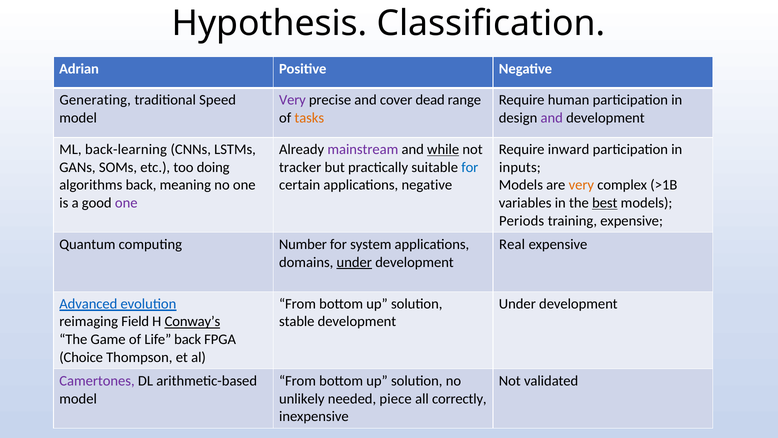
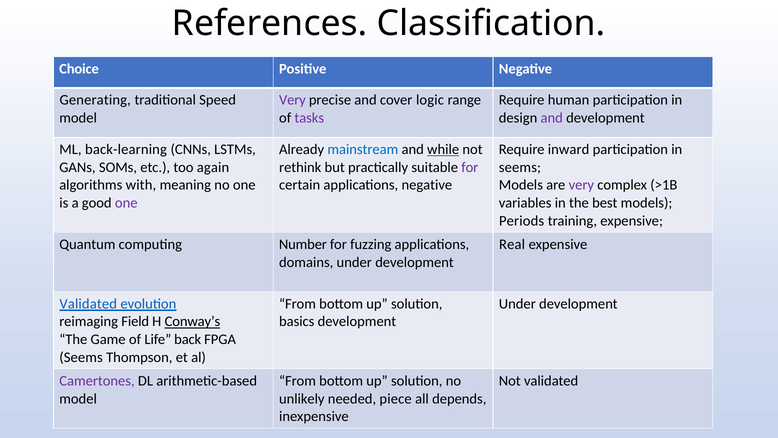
Hypothesis: Hypothesis -> References (270, 23)
Adrian: Adrian -> Choice (79, 69)
dead: dead -> logic (430, 100)
tasks colour: orange -> purple (309, 118)
mainstream colour: purple -> blue (363, 149)
doing: doing -> again (213, 167)
tracker: tracker -> rethink (300, 167)
for colour: blue -> purple (470, 167)
inputs: inputs -> seems (520, 167)
algorithms back: back -> with (141, 185)
very colour: orange -> purple (581, 185)
best underline: present -> none (605, 203)
system: system -> fuzzing (371, 244)
under underline: present -> none (354, 262)
Advanced: Advanced -> Validated (88, 303)
stable: stable -> basics (297, 321)
Choice: Choice -> Seems (81, 357)
correctly: correctly -> depends (459, 398)
